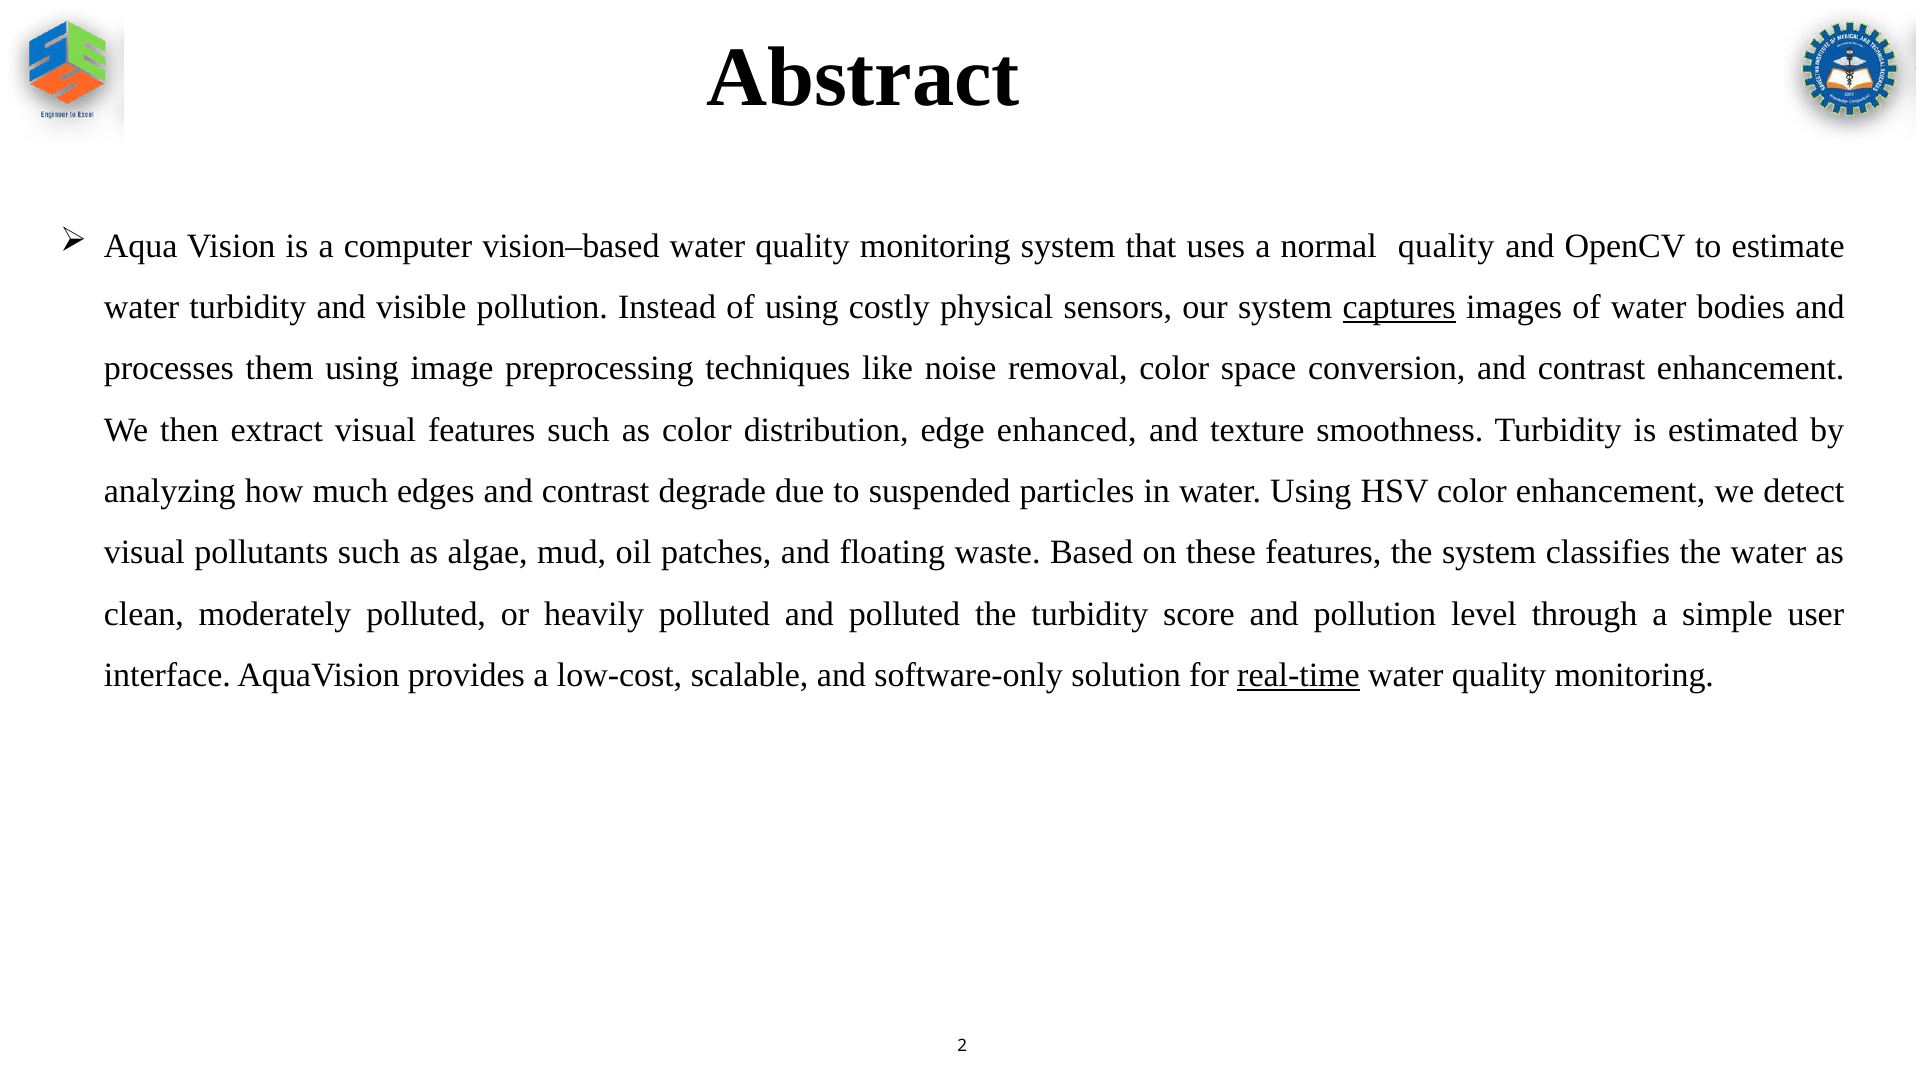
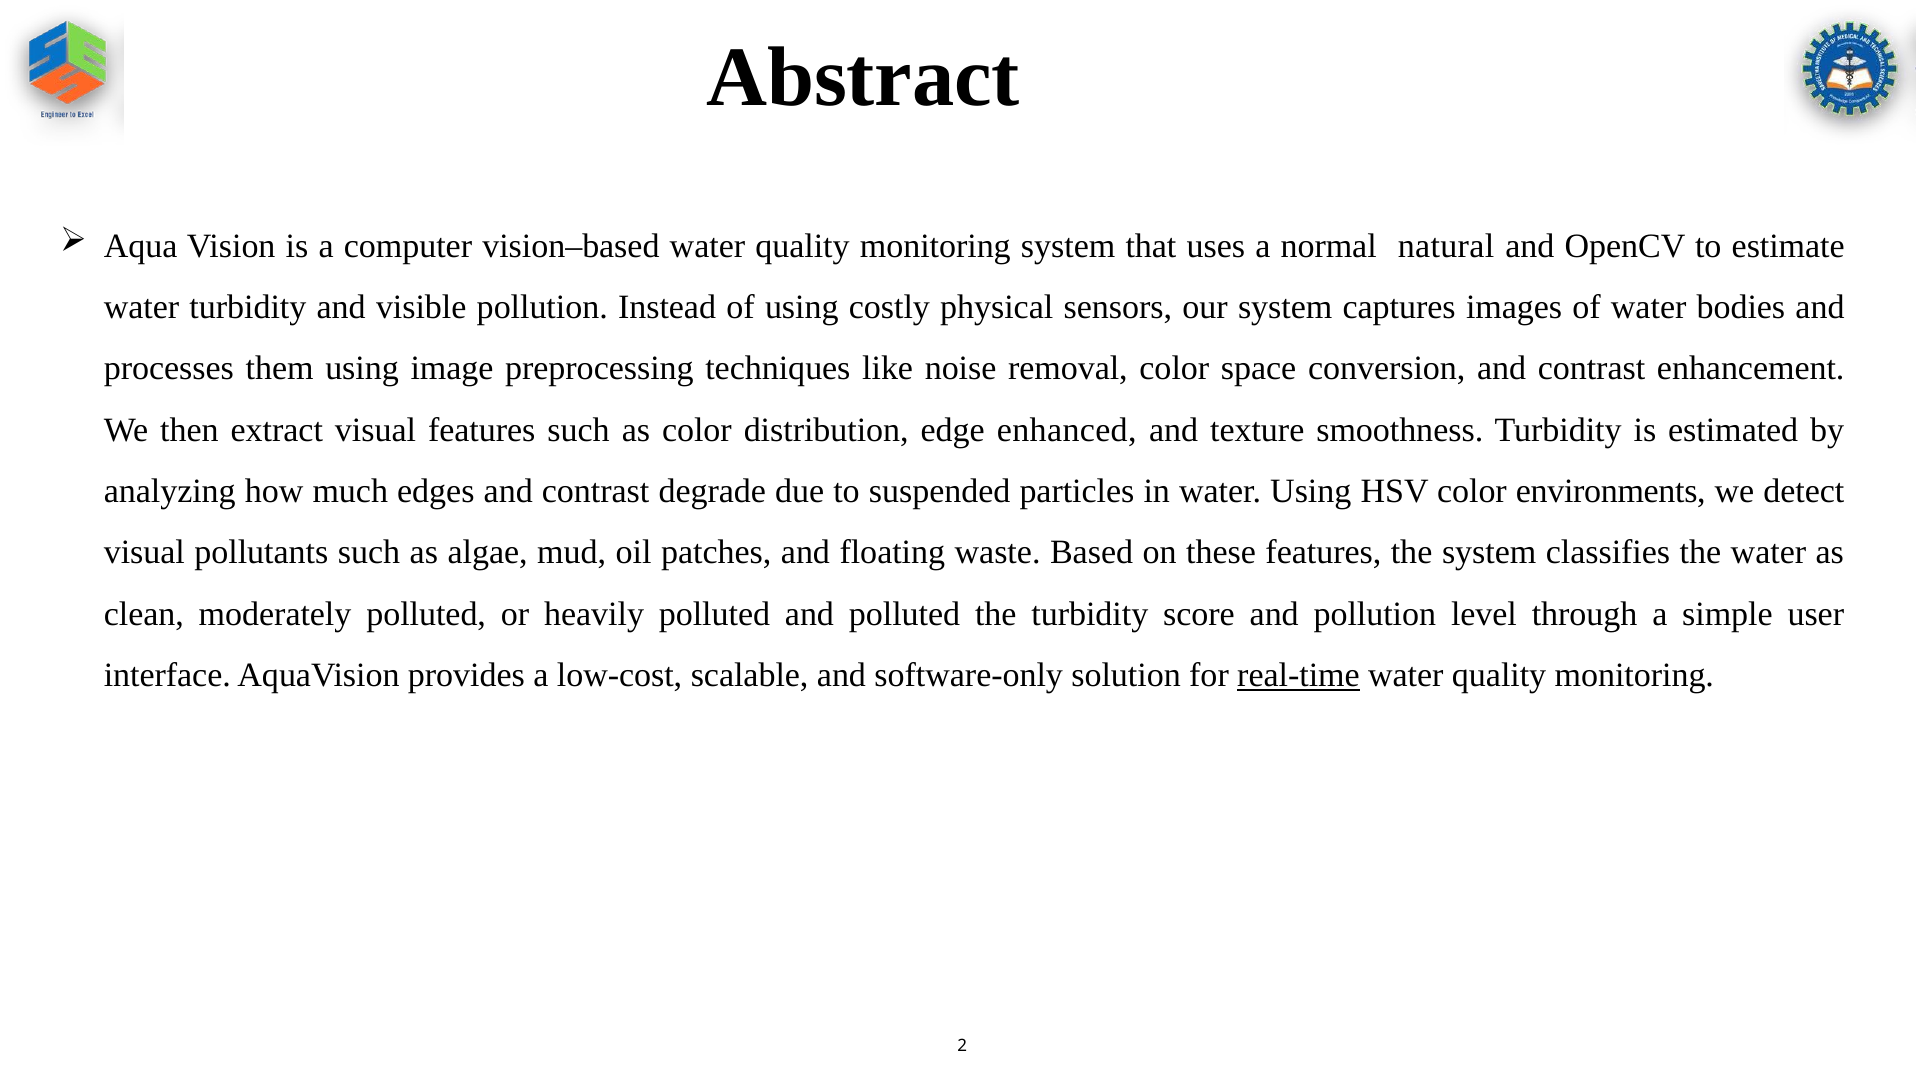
normal quality: quality -> natural (1446, 246)
captures underline: present -> none (1399, 307)
color enhancement: enhancement -> environments (1611, 491)
